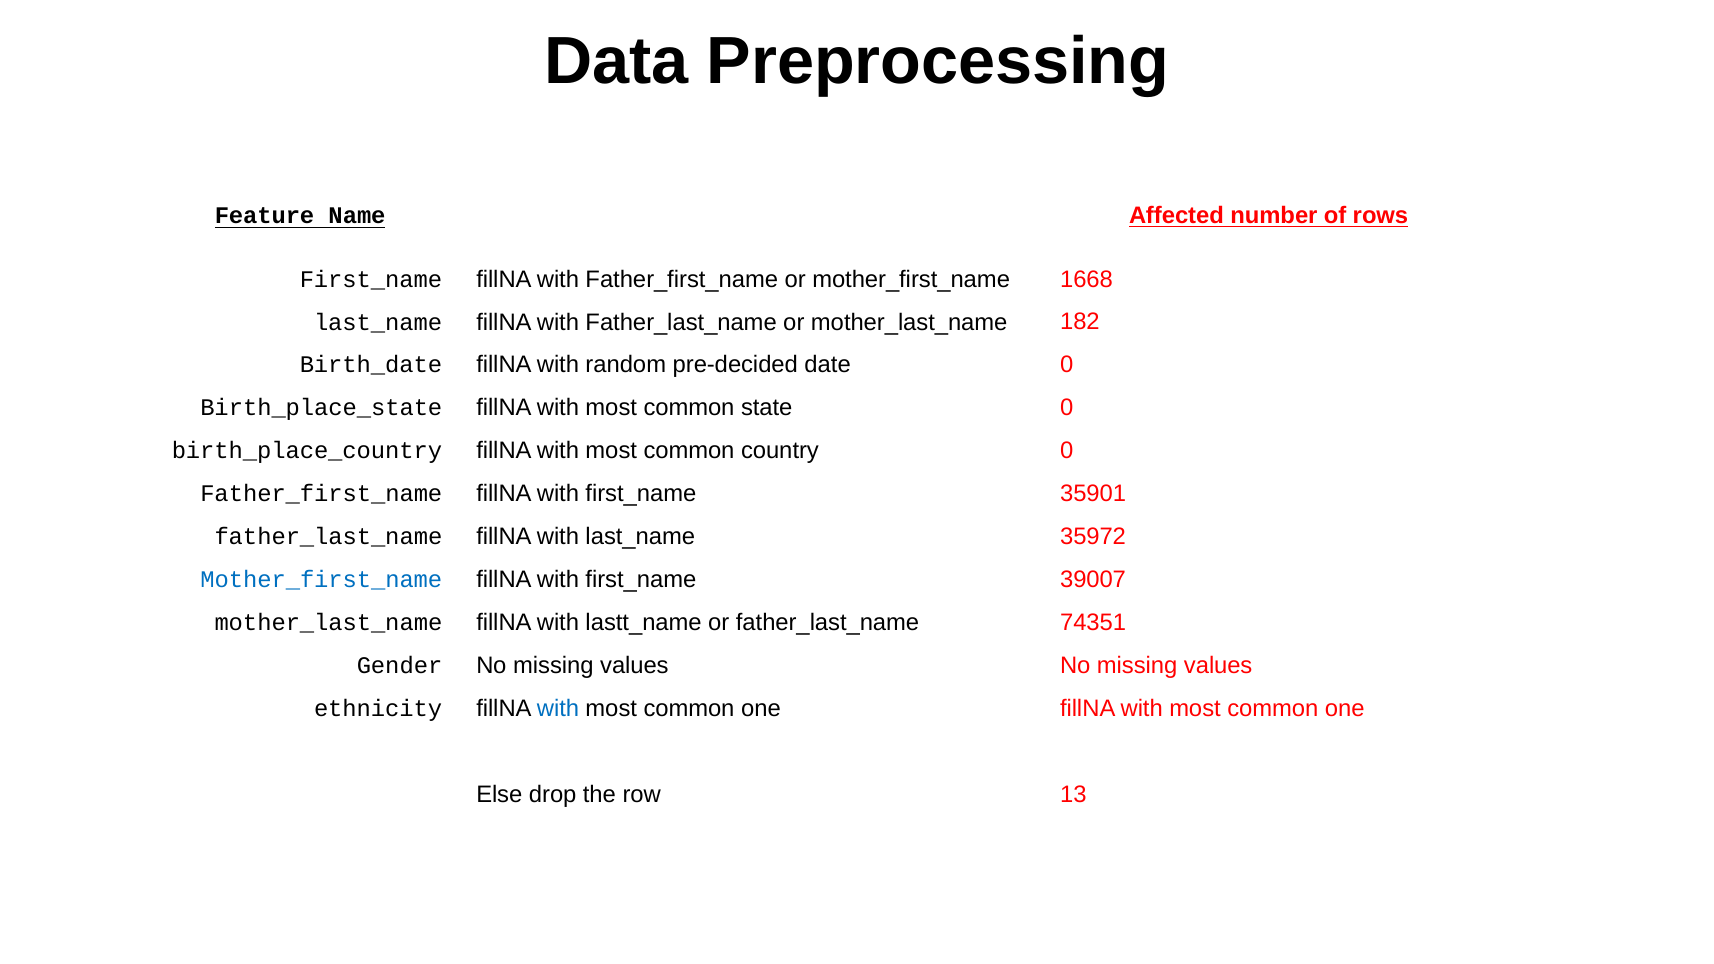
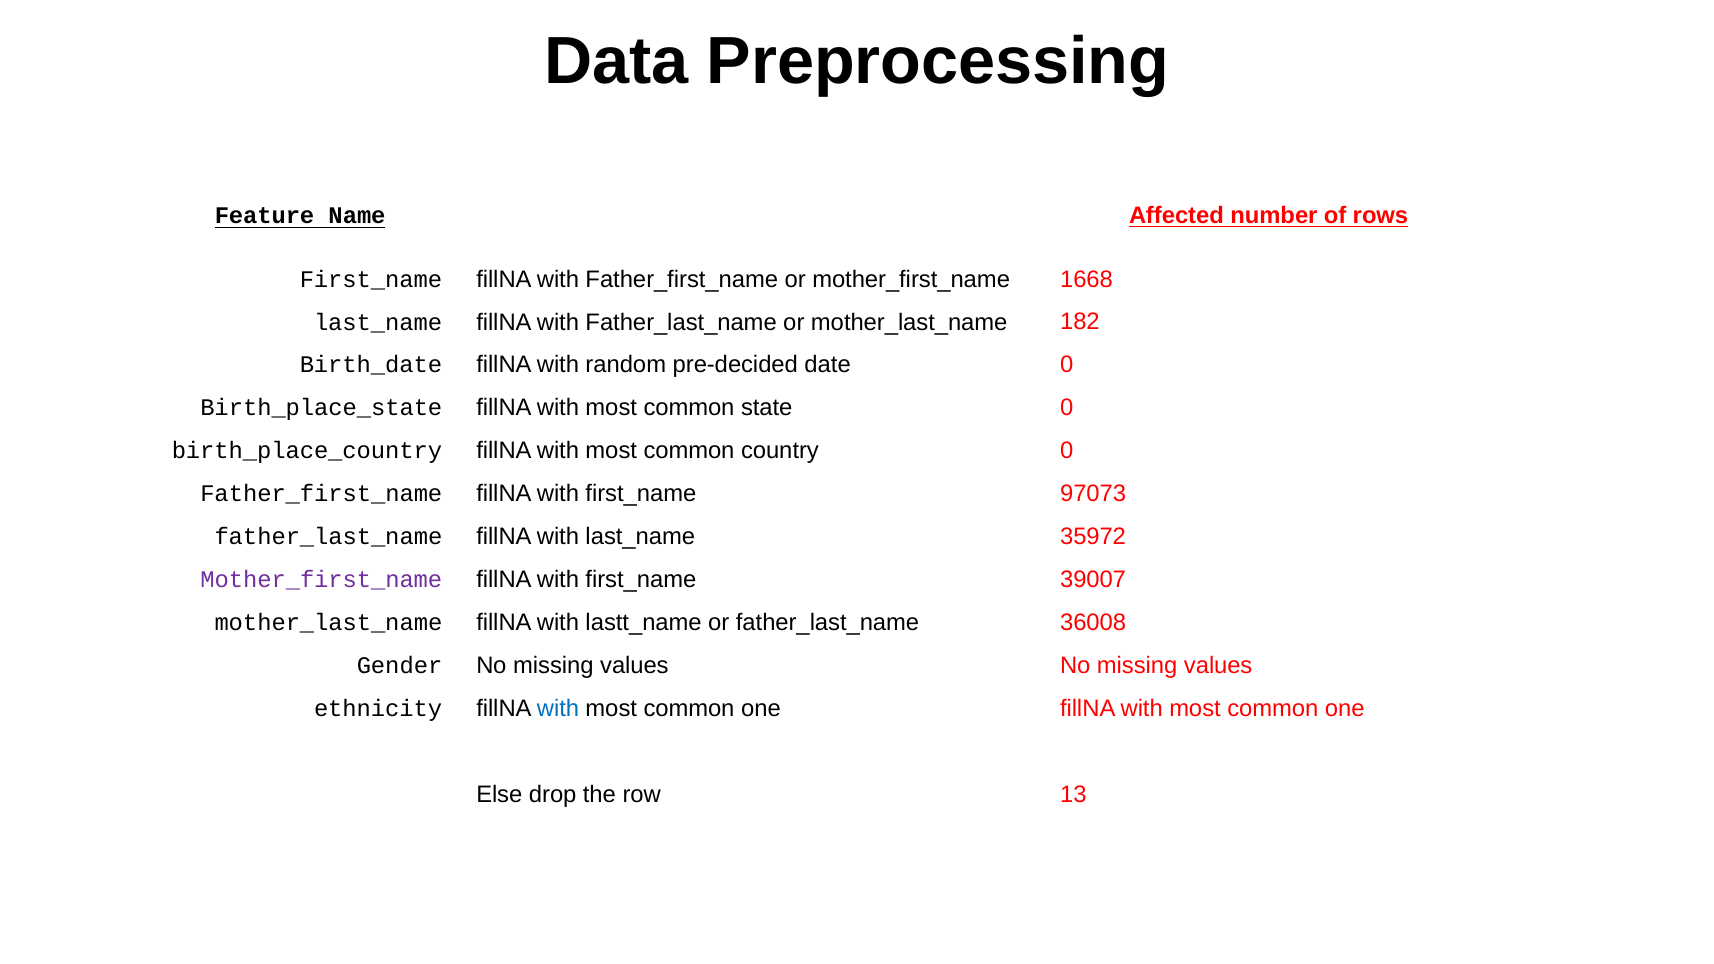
35901: 35901 -> 97073 (1093, 494)
Mother_first_name colour: blue -> purple (321, 580)
74351: 74351 -> 36008 (1093, 623)
